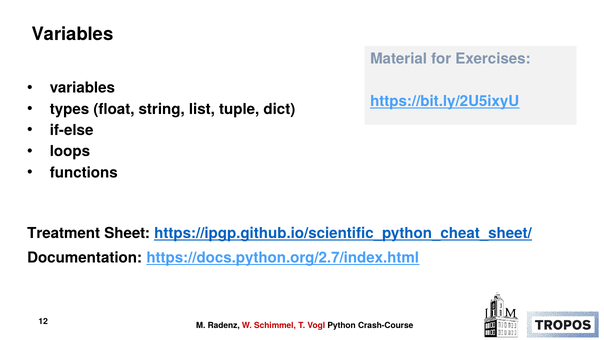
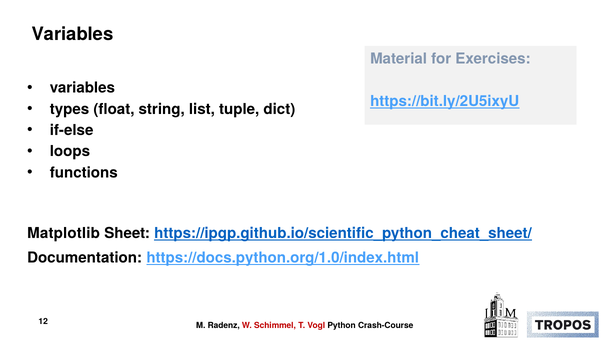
Treatment: Treatment -> Matplotlib (64, 233)
https://docs.python.org/2.7/index.html: https://docs.python.org/2.7/index.html -> https://docs.python.org/1.0/index.html (283, 258)
